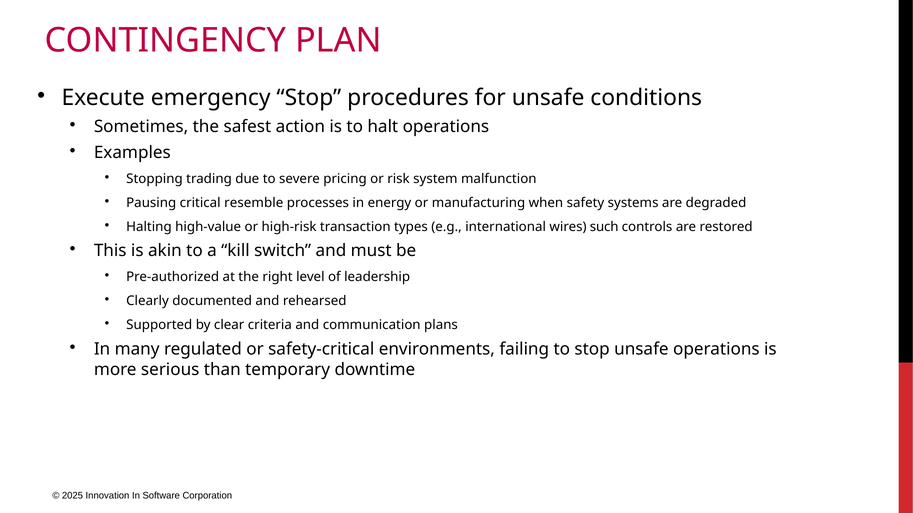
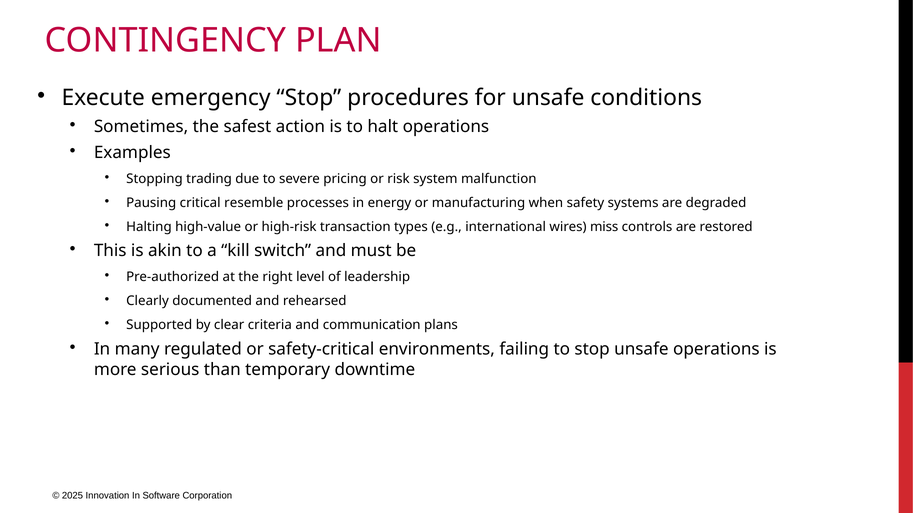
such: such -> miss (604, 227)
